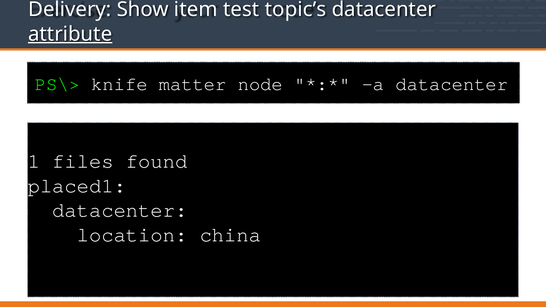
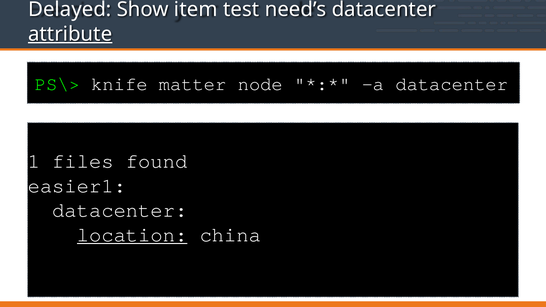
Delivery: Delivery -> Delayed (70, 9)
topic’s: topic’s -> need’s (296, 9)
placed1: placed1 -> easier1 (77, 186)
location underline: none -> present (132, 235)
